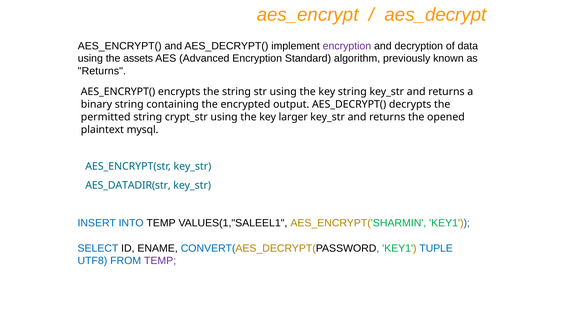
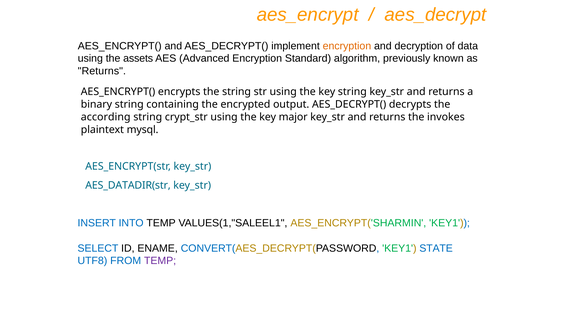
encryption colour: purple -> orange (347, 46)
permitted: permitted -> according (106, 117)
larger: larger -> major (293, 117)
opened: opened -> invokes (446, 117)
TUPLE: TUPLE -> STATE (436, 249)
